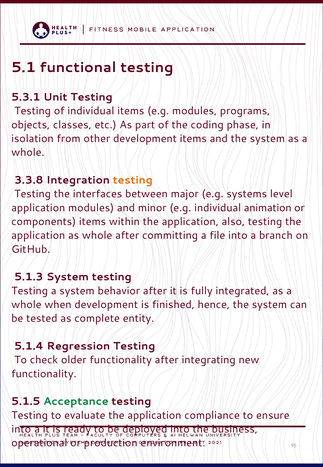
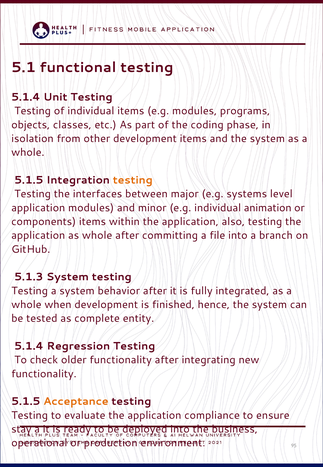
5.3.1: 5.3.1 -> 5.1.4 (26, 97)
3.3.8: 3.3.8 -> 5.1.5 (29, 180)
Acceptance colour: green -> orange (76, 401)
into: into -> stay (21, 429)
